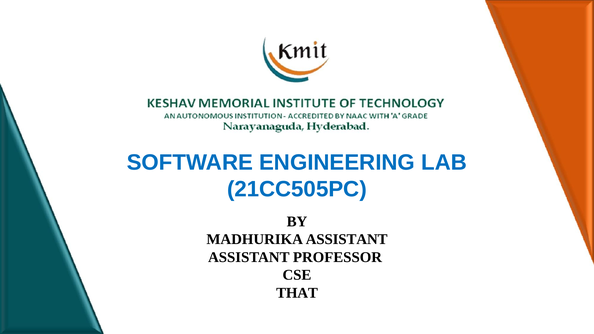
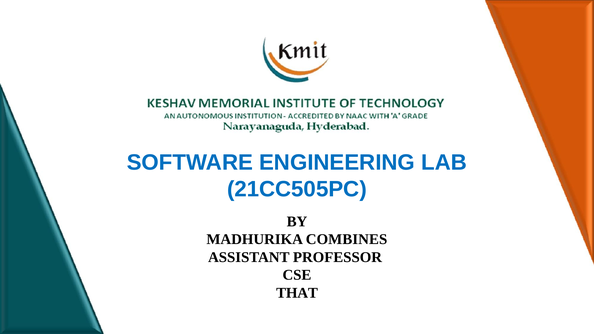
MADHURIKA ASSISTANT: ASSISTANT -> COMBINES (347, 239)
